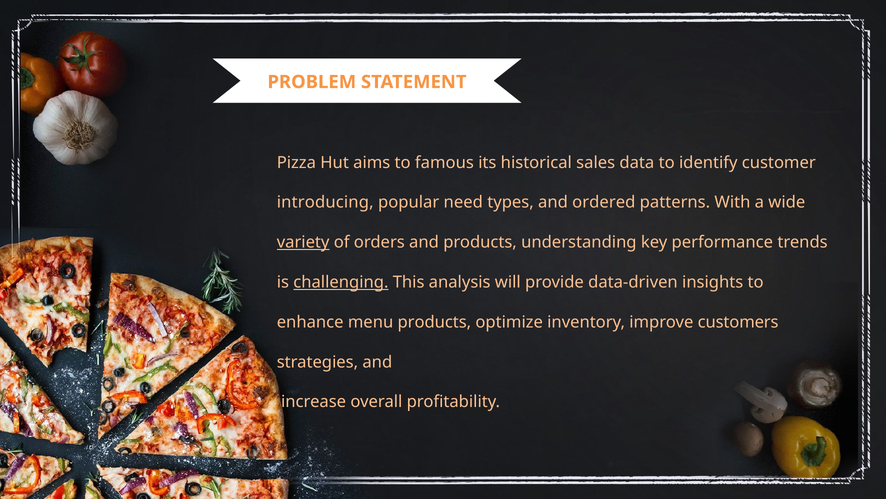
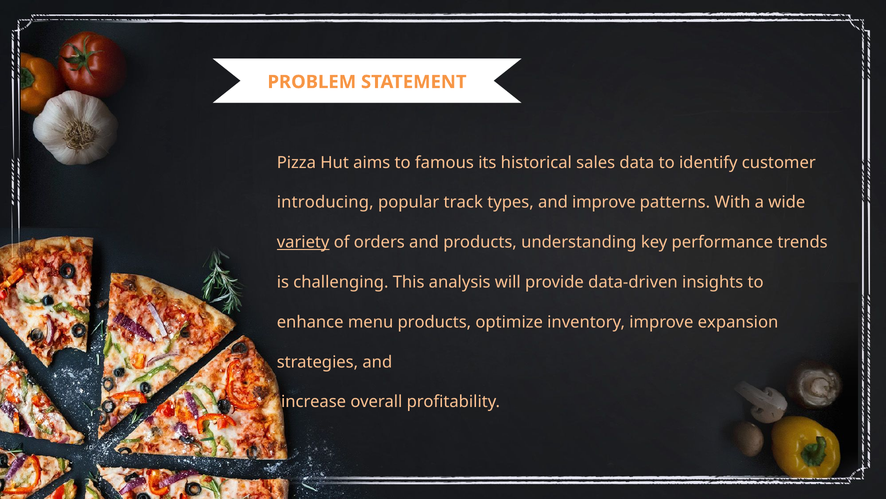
need: need -> track (463, 202)
and ordered: ordered -> improve (604, 202)
challenging underline: present -> none (341, 282)
customers: customers -> expansion (738, 322)
